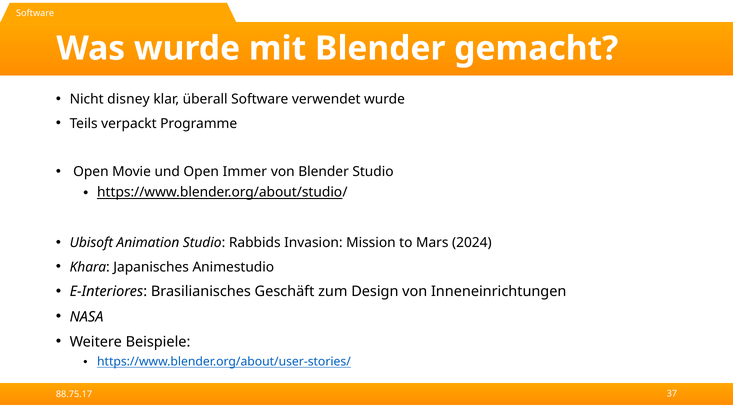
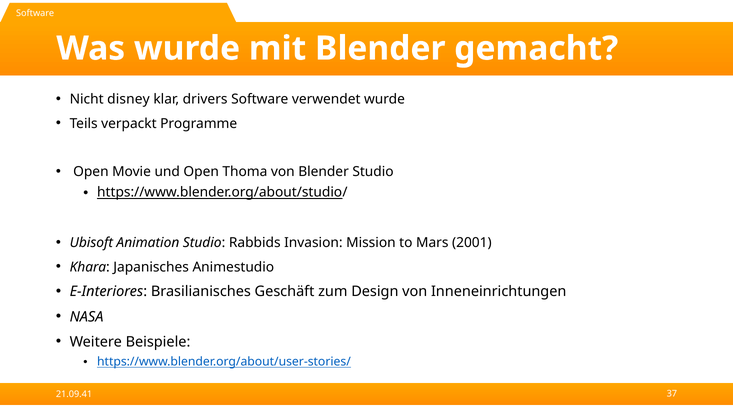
überall: überall -> drivers (205, 99)
Immer: Immer -> Thoma (245, 172)
2024: 2024 -> 2001 (472, 242)
88.75.17: 88.75.17 -> 21.09.41 (74, 394)
